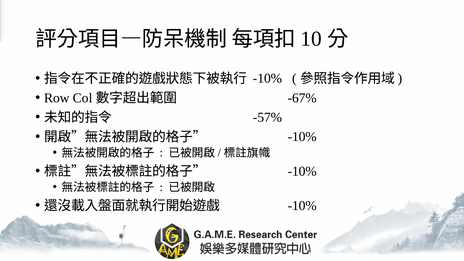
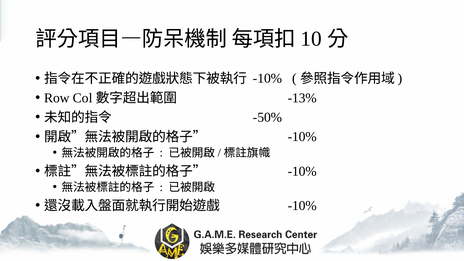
-67%: -67% -> -13% (302, 98)
-57%: -57% -> -50% (268, 117)
